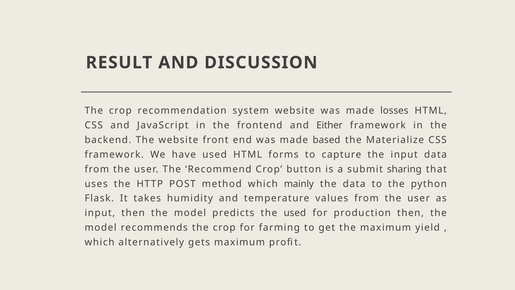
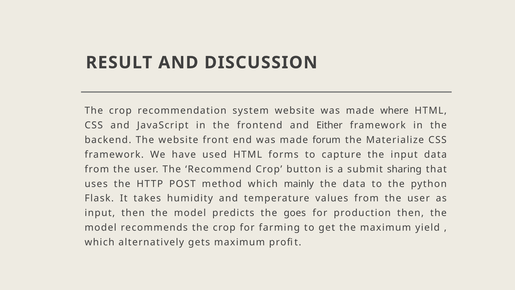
losses: losses -> where (394, 111)
based: based -> forum (327, 140)
the used: used -> goes (295, 213)
